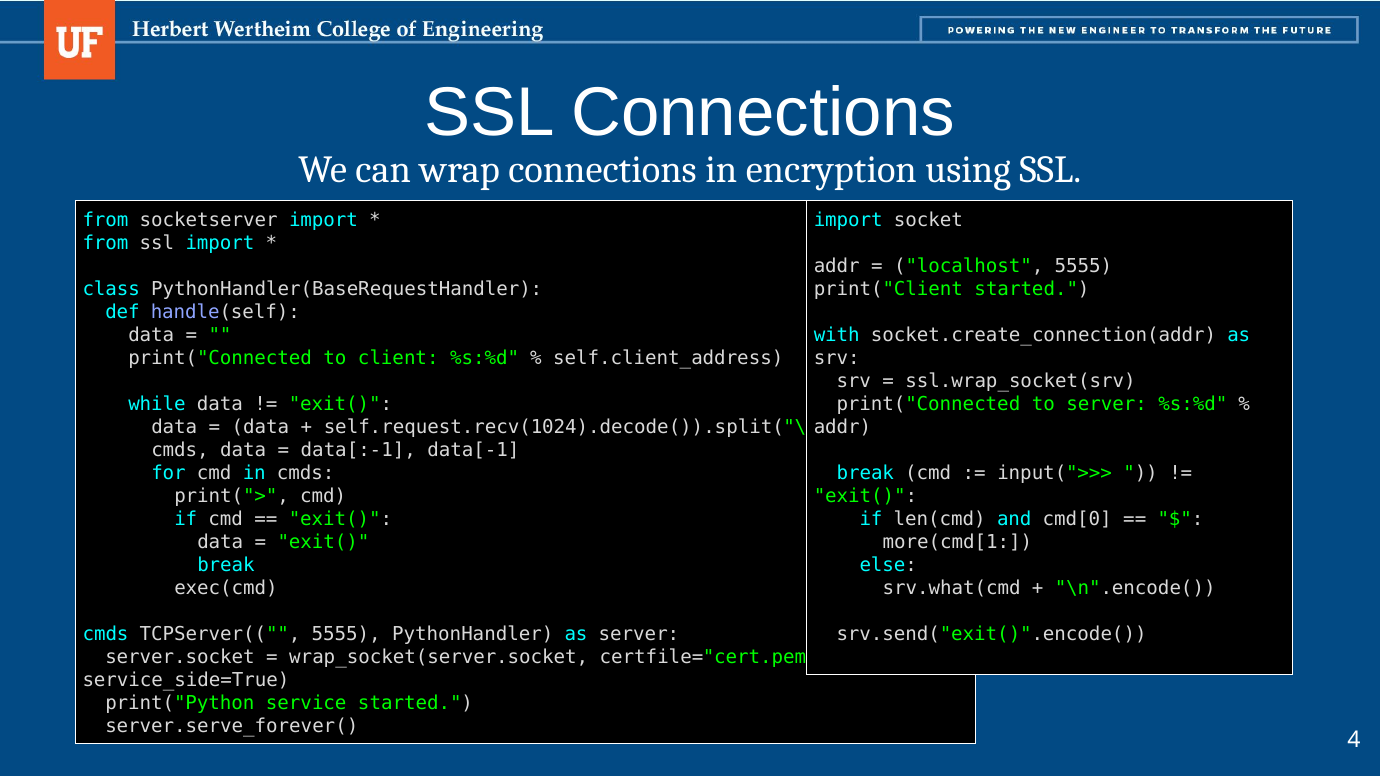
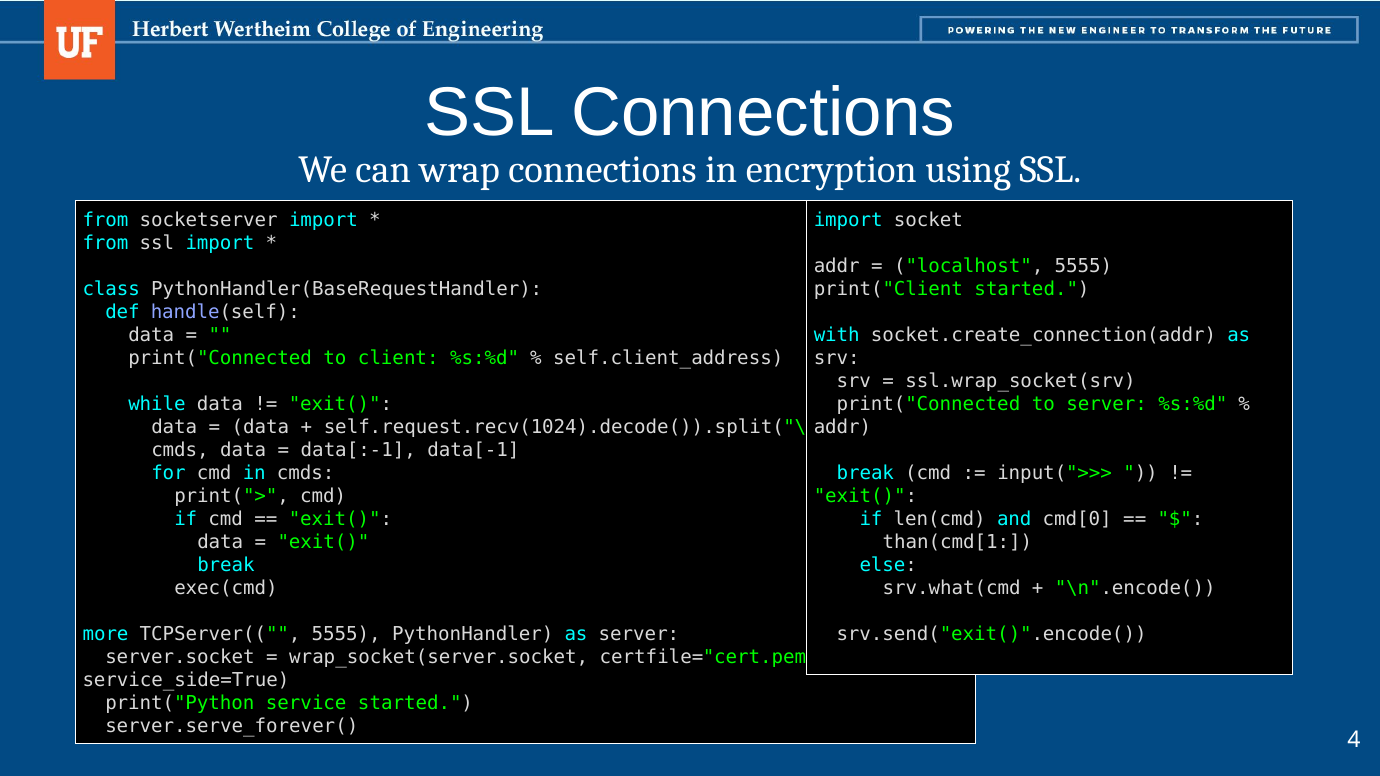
more(cmd[1: more(cmd[1 -> than(cmd[1 (957, 542)
cmds: cmds -> more (106, 634)
